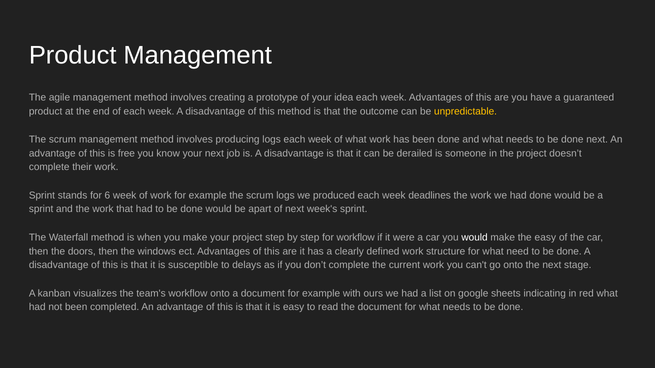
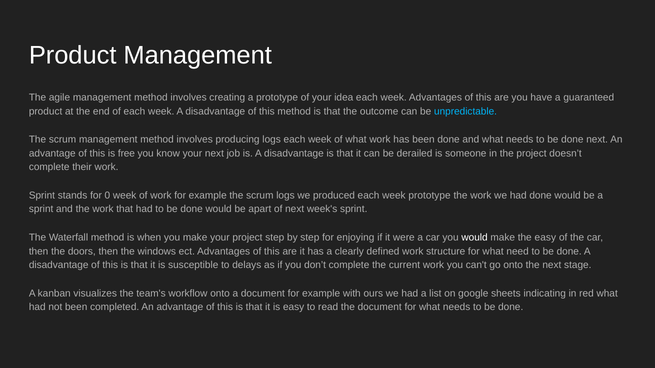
unpredictable colour: yellow -> light blue (466, 111)
6: 6 -> 0 (107, 196)
week deadlines: deadlines -> prototype (430, 196)
for workflow: workflow -> enjoying (356, 238)
